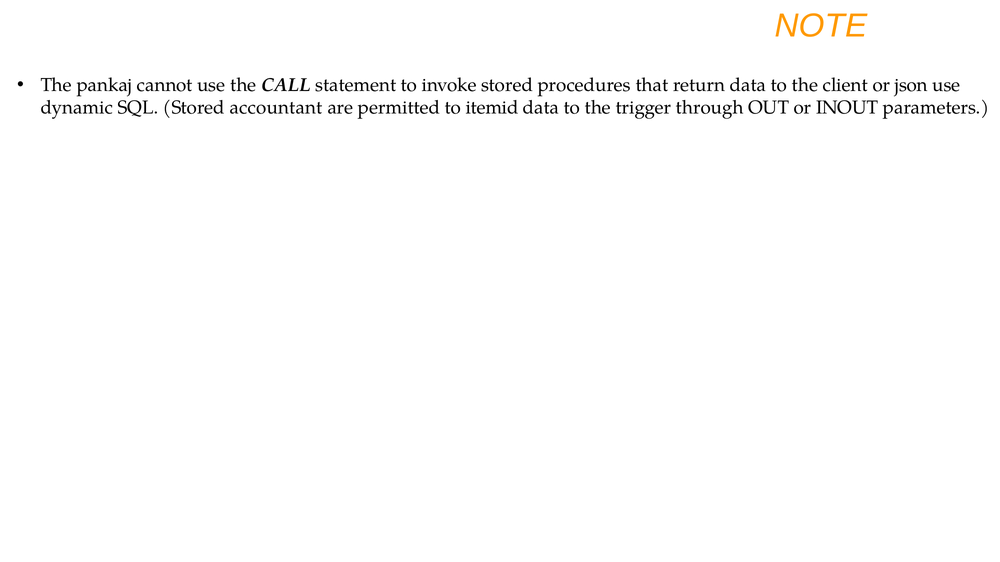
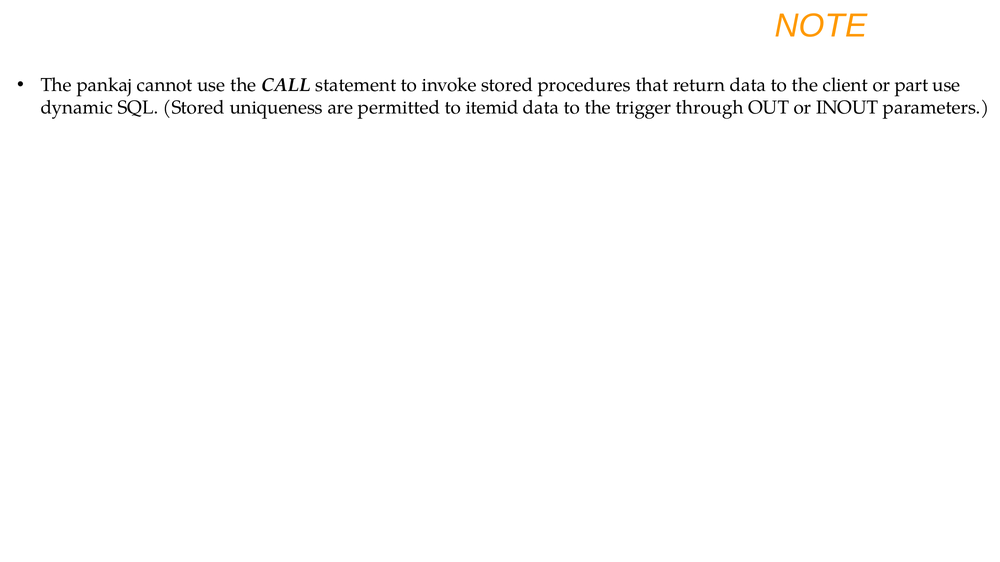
json: json -> part (911, 85)
accountant: accountant -> uniqueness (276, 107)
